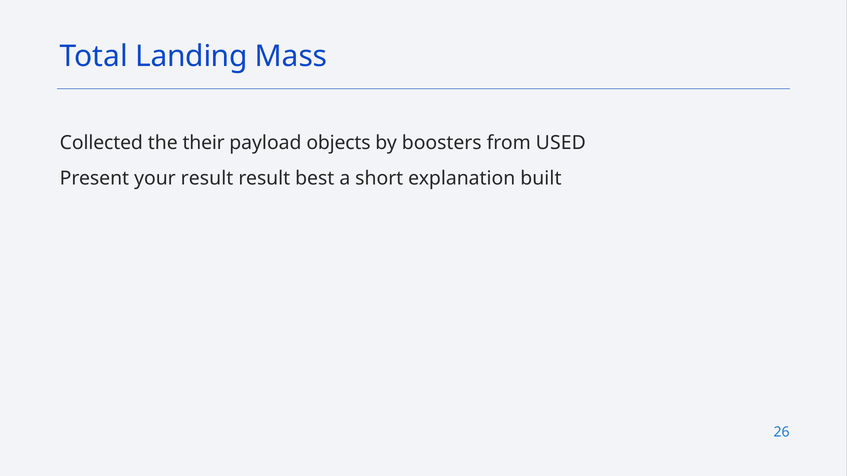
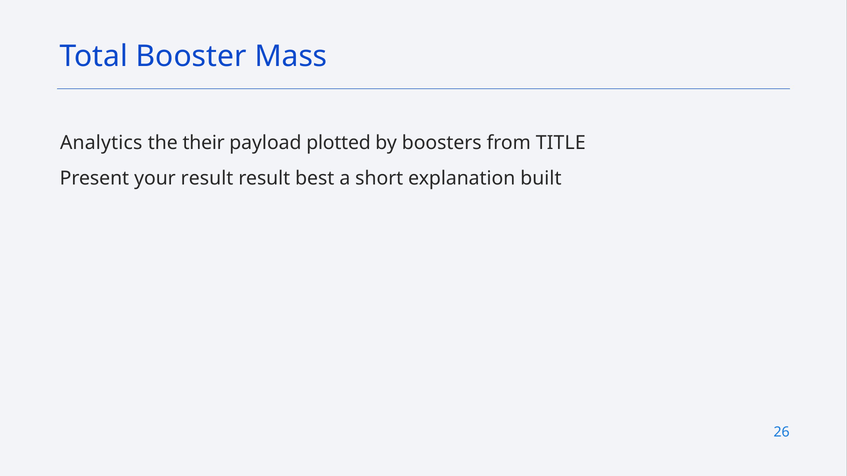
Landing: Landing -> Booster (191, 57)
Collected: Collected -> Analytics (101, 143)
objects: objects -> plotted (339, 143)
USED: USED -> TITLE (561, 143)
